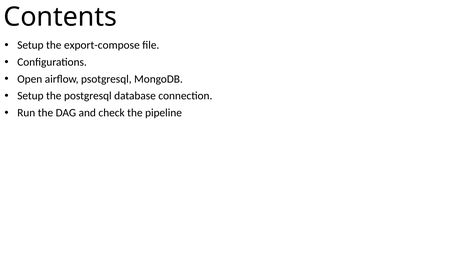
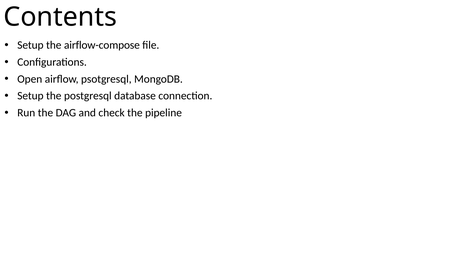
export-compose: export-compose -> airflow-compose (102, 45)
